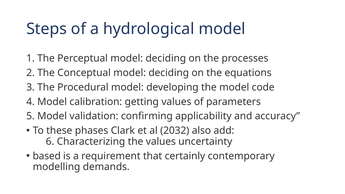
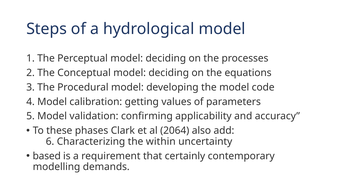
2032: 2032 -> 2064 (175, 131)
the values: values -> within (161, 142)
